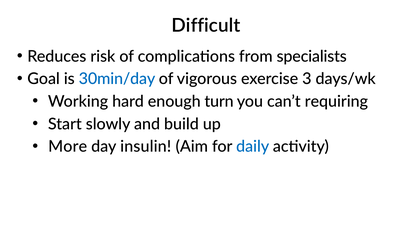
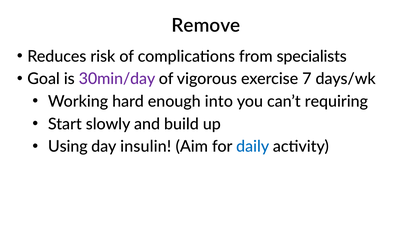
Difficult: Difficult -> Remove (206, 26)
30min/day colour: blue -> purple (117, 79)
3: 3 -> 7 (307, 79)
turn: turn -> into (219, 101)
More: More -> Using (68, 146)
